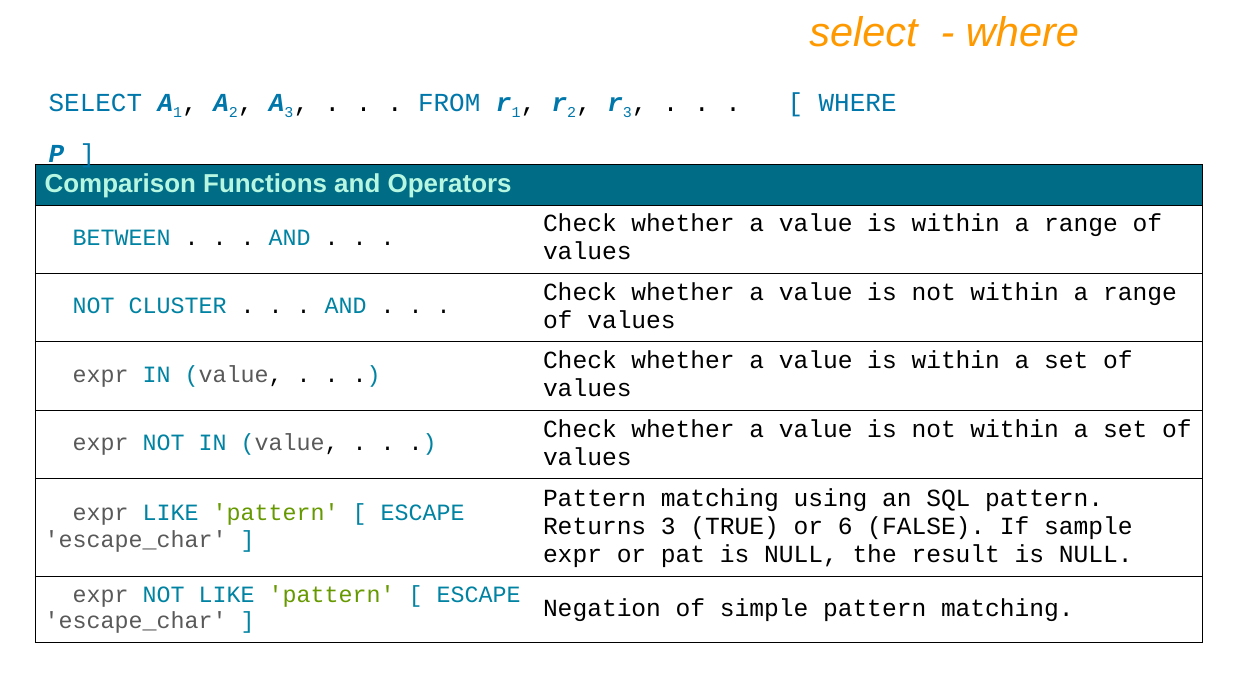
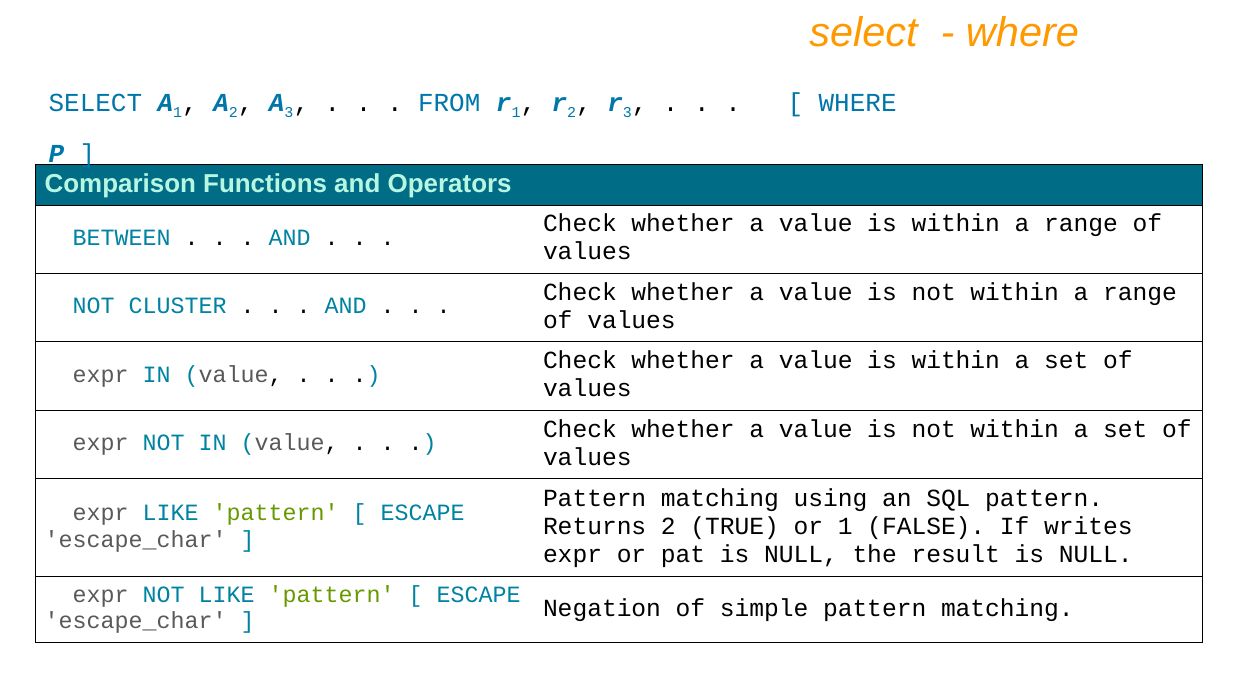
Returns 3: 3 -> 2 (668, 526)
or 6: 6 -> 1 (845, 526)
sample: sample -> writes (1088, 526)
